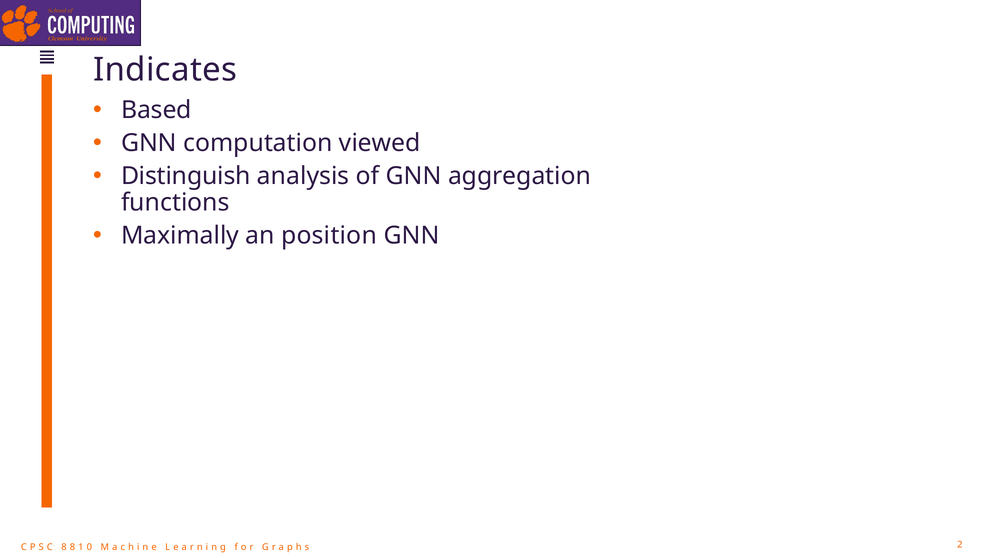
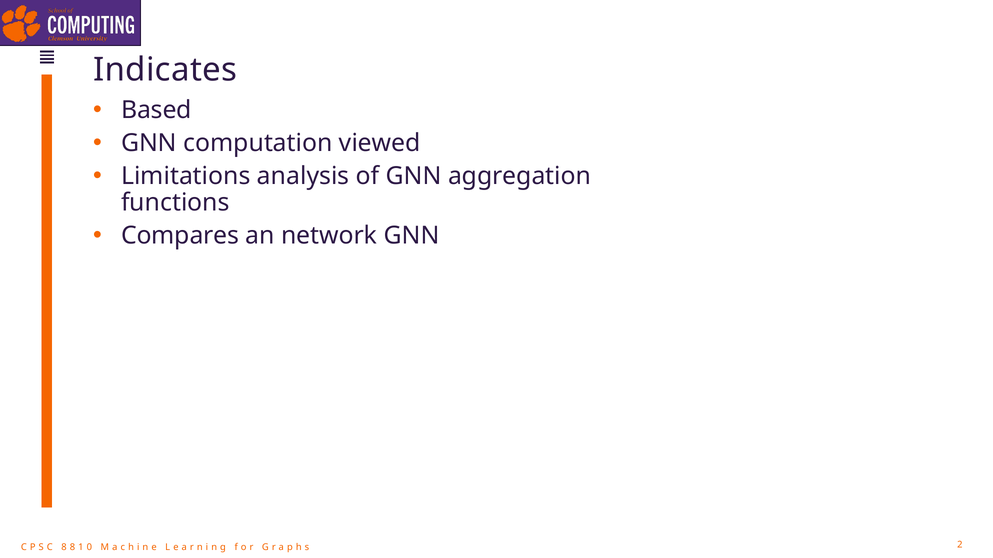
Distinguish: Distinguish -> Limitations (186, 176)
Maximally: Maximally -> Compares (180, 236)
position: position -> network (329, 236)
